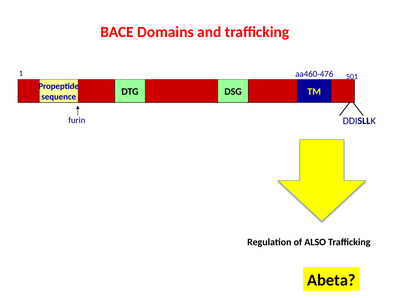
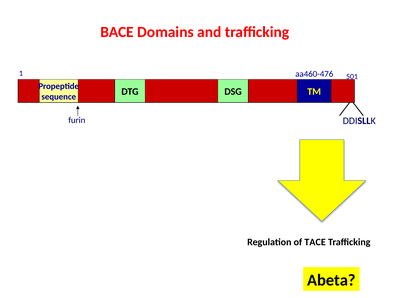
ALSO: ALSO -> TACE (315, 242)
